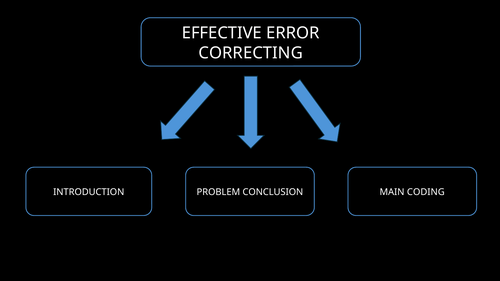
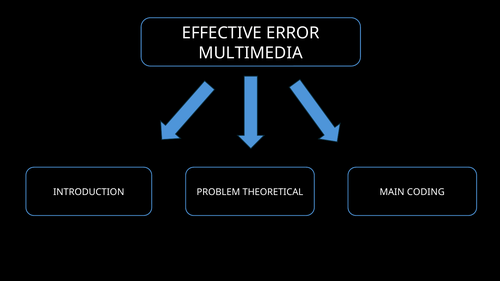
CORRECTING: CORRECTING -> MULTIMEDIA (251, 53)
CONCLUSION: CONCLUSION -> THEORETICAL (273, 192)
